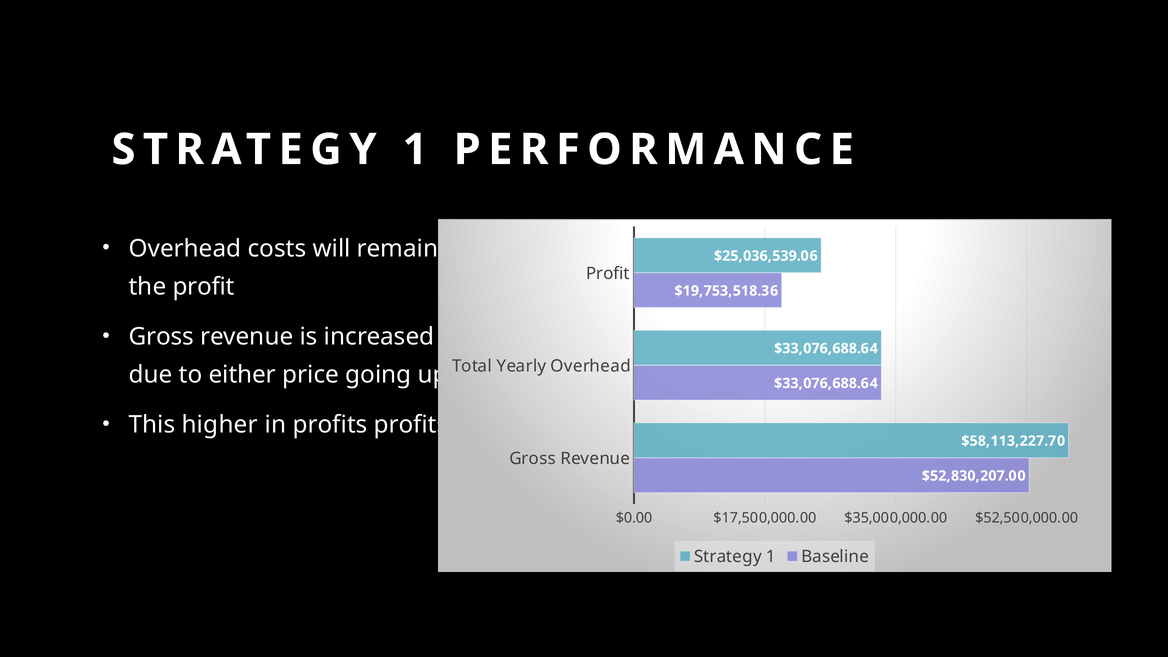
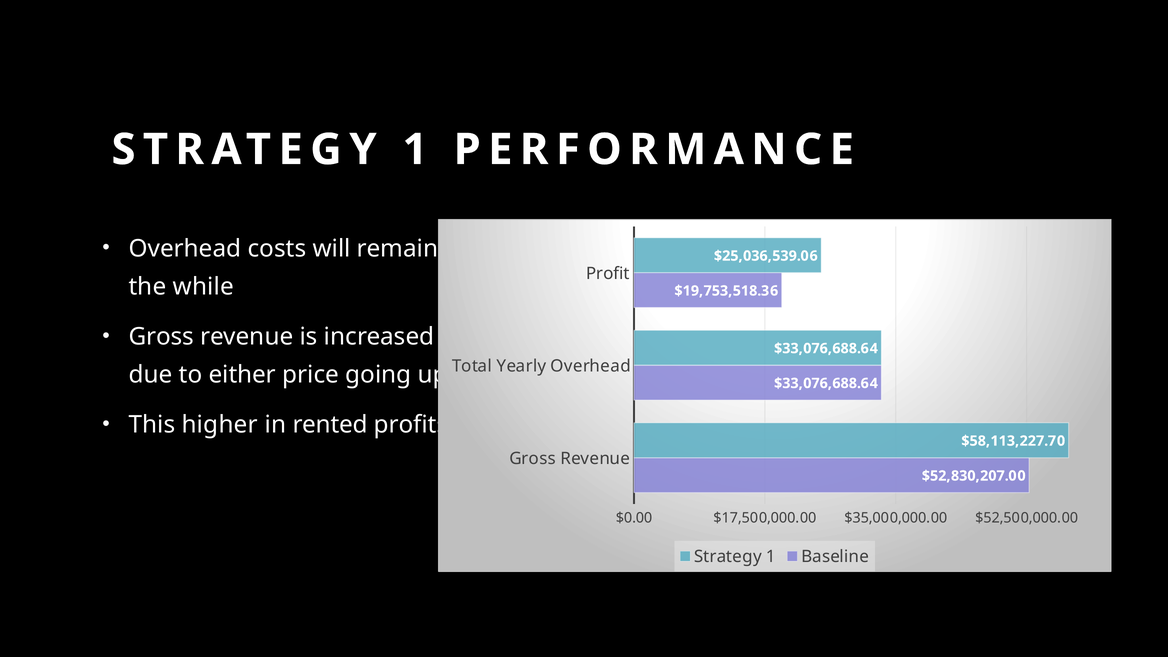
the profit: profit -> while (203, 286)
in profits: profits -> rented (330, 425)
